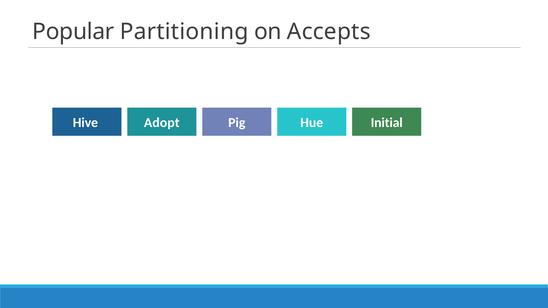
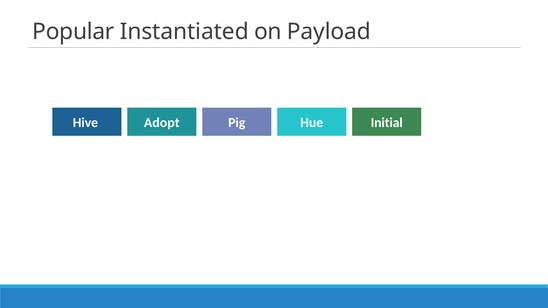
Partitioning: Partitioning -> Instantiated (184, 32)
Accepts: Accepts -> Payload (329, 32)
